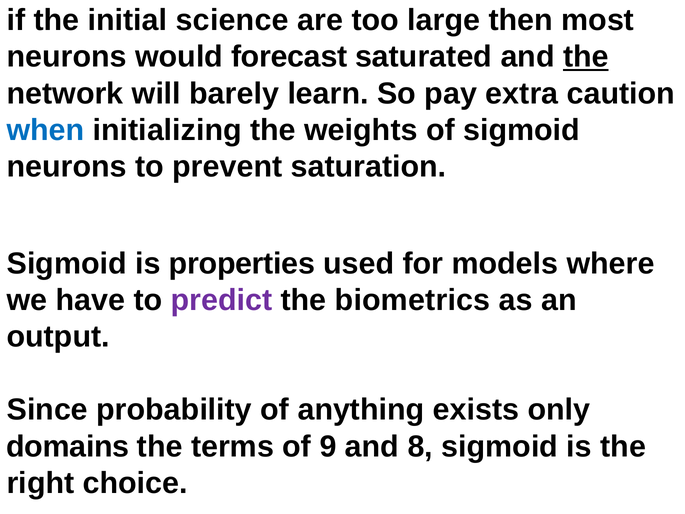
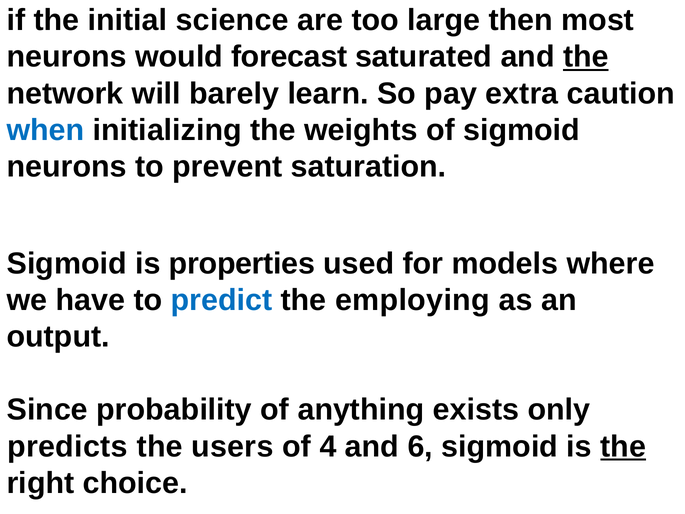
predict colour: purple -> blue (222, 300)
biometrics: biometrics -> employing (412, 300)
domains: domains -> predicts (67, 446)
terms: terms -> users (232, 446)
9: 9 -> 4 (328, 446)
8: 8 -> 6 (420, 446)
the underline: none -> present (623, 446)
